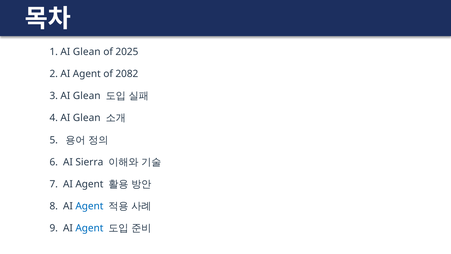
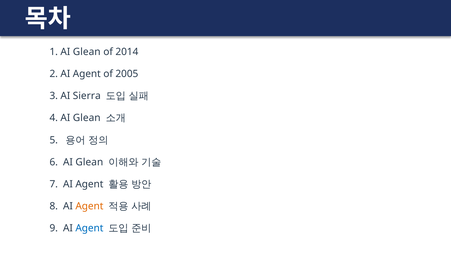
2025: 2025 -> 2014 (127, 52)
2082: 2082 -> 2005 (127, 74)
3 AI Glean: Glean -> Sierra (87, 96)
6 AI Sierra: Sierra -> Glean (89, 162)
Agent colour: blue -> orange (89, 206)
